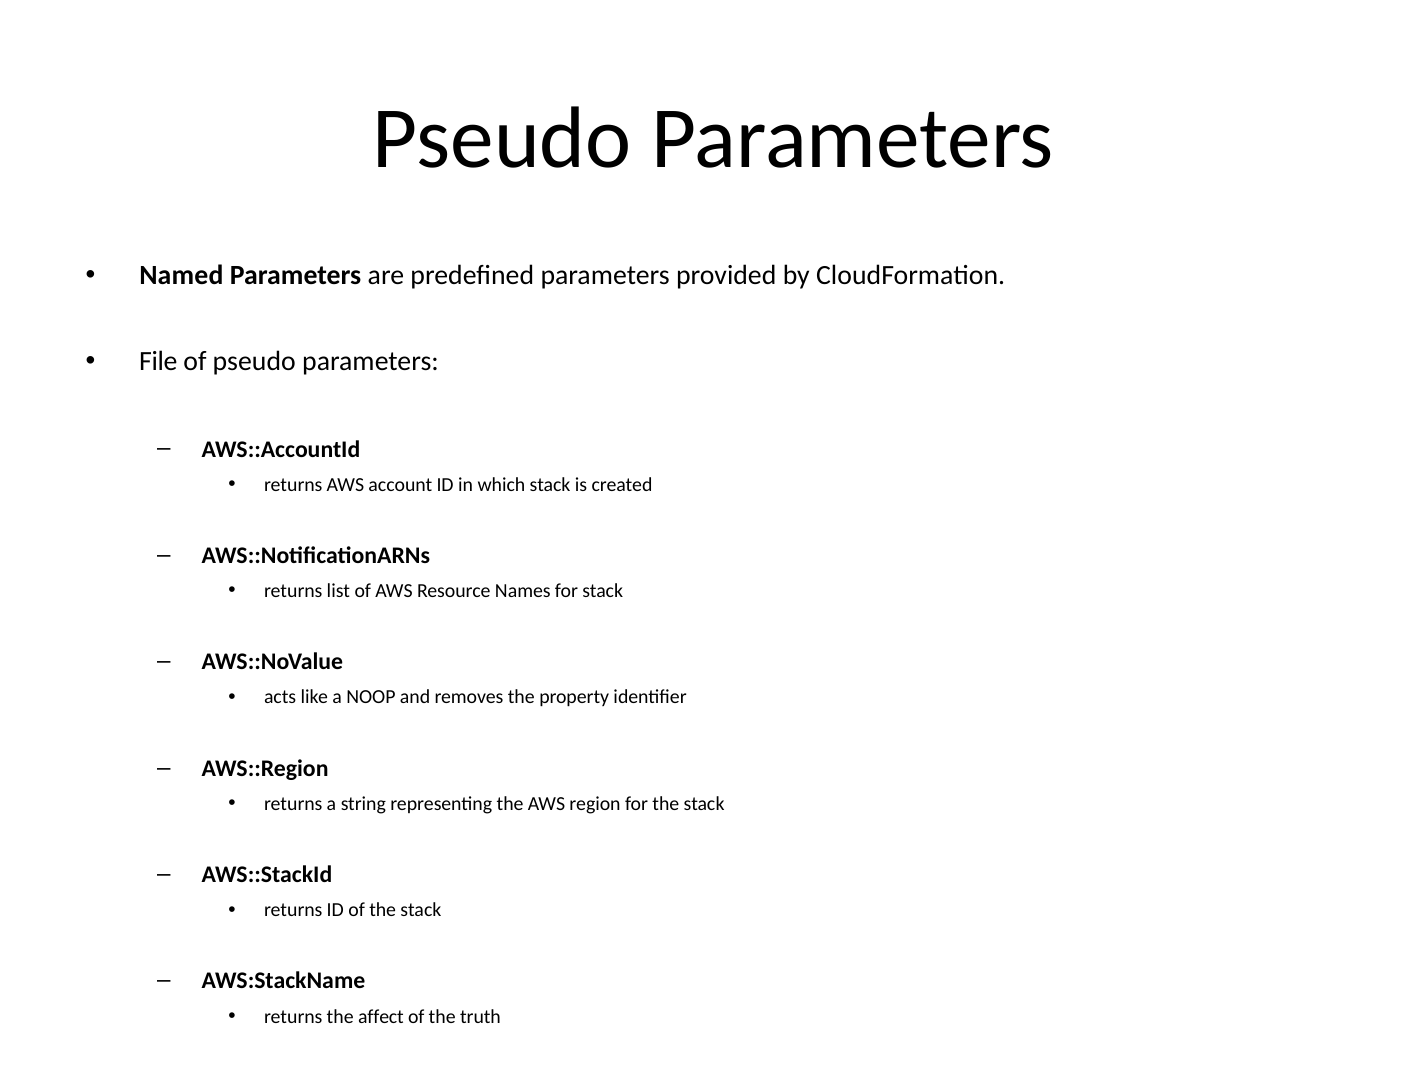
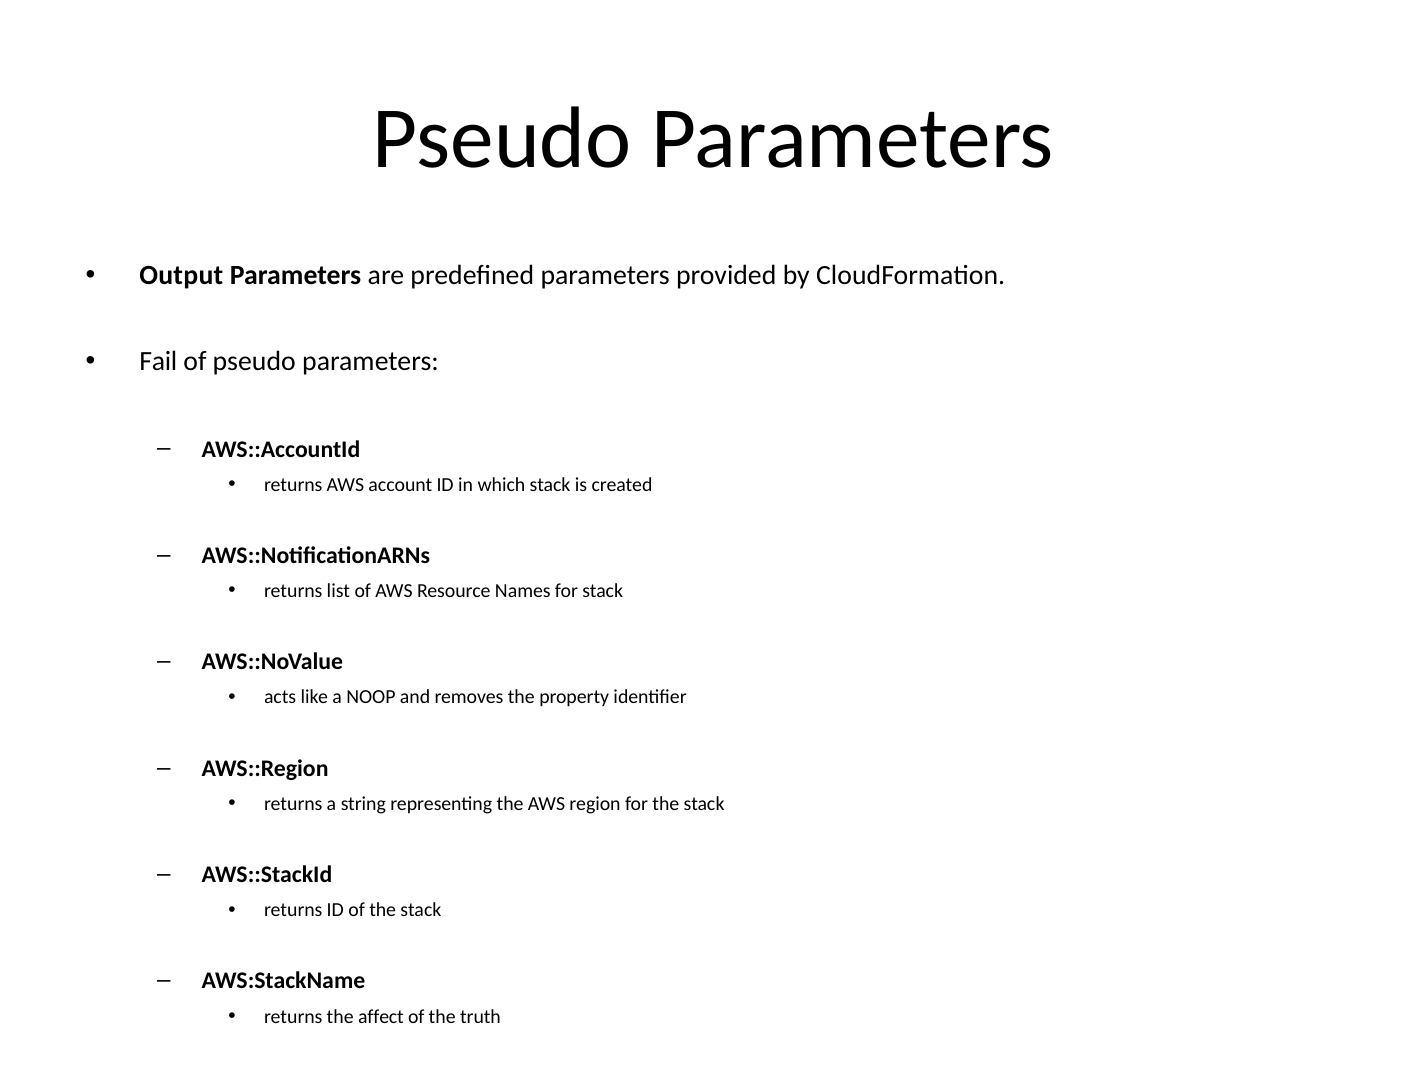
Named: Named -> Output (181, 276)
File: File -> Fail (158, 361)
